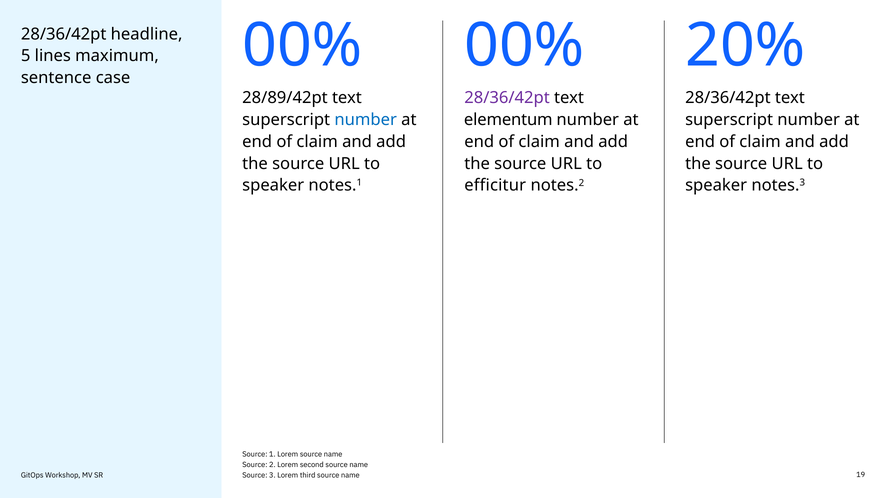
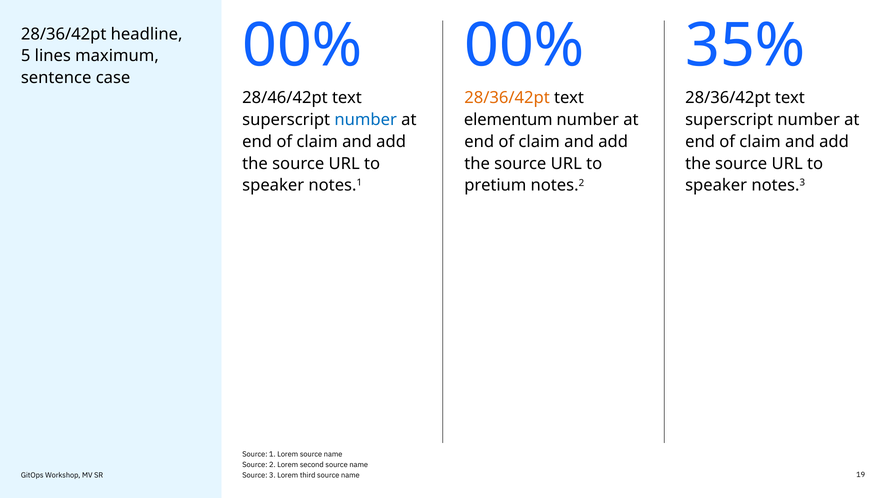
20%: 20% -> 35% (745, 46)
28/89/42pt: 28/89/42pt -> 28/46/42pt (285, 98)
28/36/42pt colour: purple -> orange (507, 98)
efficitur: efficitur -> pretium (495, 186)
